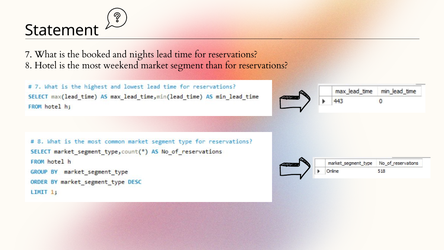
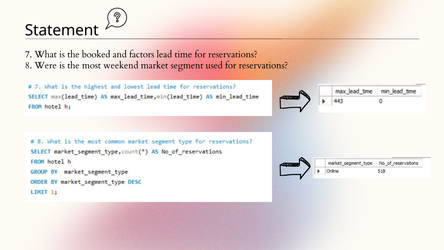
nights: nights -> factors (142, 54)
Hotel: Hotel -> Were (46, 65)
than: than -> used (214, 65)
